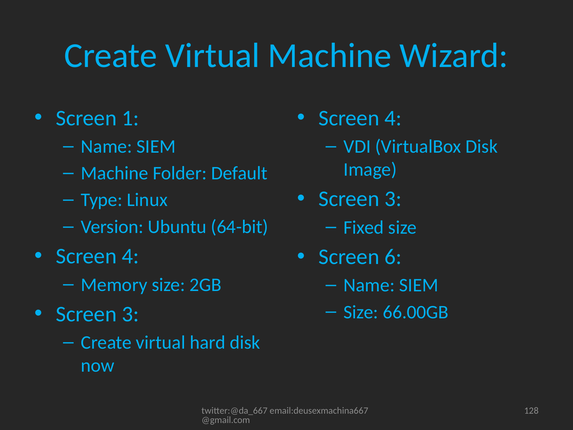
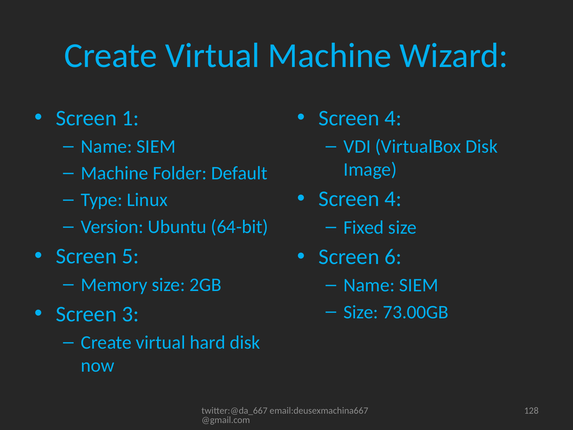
3: 3 -> 4 (393, 199)
4: 4 -> 5 (130, 256)
66.00GB: 66.00GB -> 73.00GB (416, 312)
